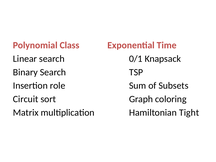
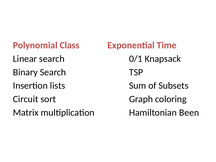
role: role -> lists (58, 86)
Tight: Tight -> Been (189, 113)
